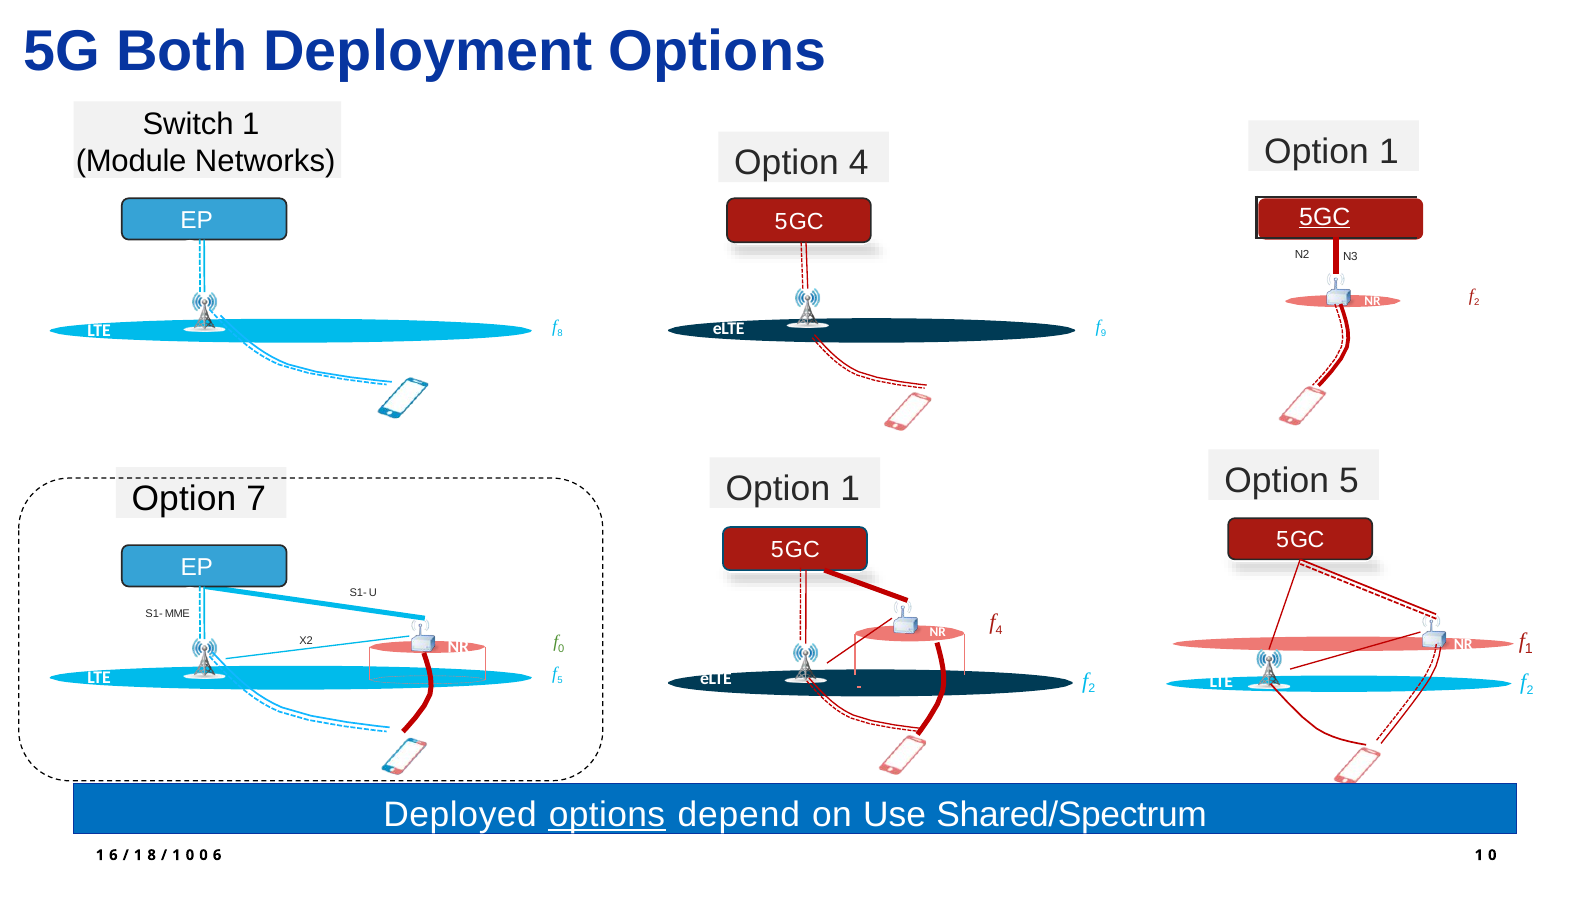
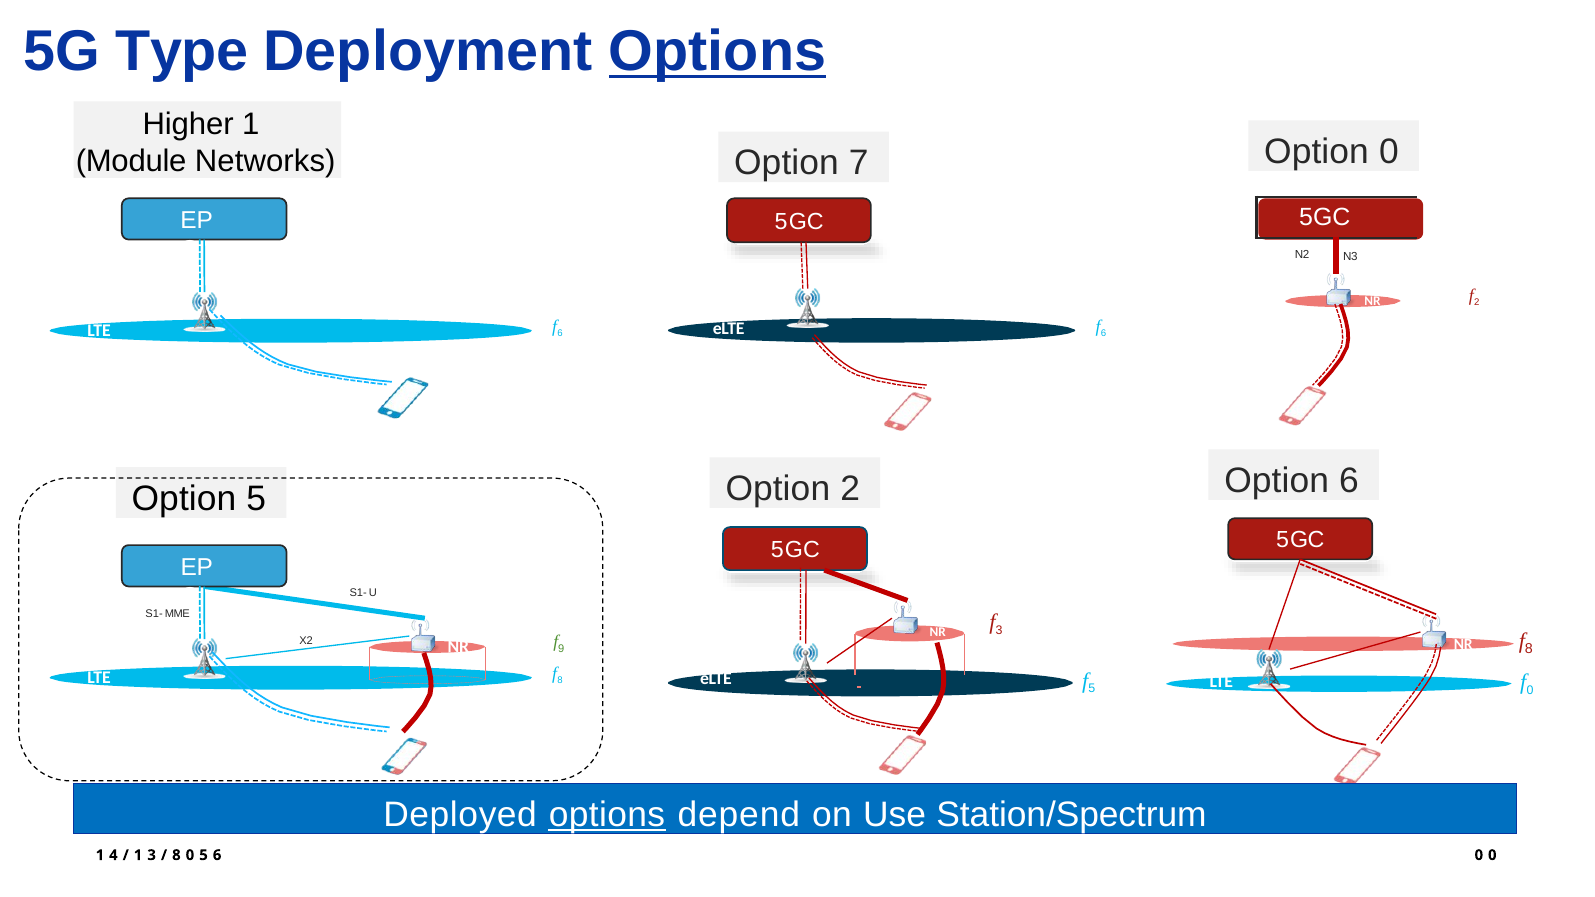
Both: Both -> Type (182, 52)
Options underline: none -> present (718, 52)
Switch: Switch -> Higher (188, 124)
1: 1 -> 0 (1389, 152)
Option 4: 4 -> 7 (859, 163)
5GC underline: present -> none (1325, 217)
9: 9 -> 6 (1104, 333)
8: 8 -> 6 (560, 334)
Option 5: 5 -> 6 (1349, 481)
1: 1 -> 2 (850, 489)
Option 7: 7 -> 5 (256, 499)
f 4: 4 -> 3 (999, 630)
1: 1 -> 8 (1529, 649)
f 0: 0 -> 9 (561, 649)
5: 5 -> 8 (560, 681)
eLTE f 2: 2 -> 5 (1092, 689)
2: 2 -> 0 (1530, 690)
Shared/Spectrum: Shared/Spectrum -> Station/Spectrum (1072, 815)
1 6: 6 -> 4 (113, 855)
1 8: 8 -> 3 (152, 855)
1: 1 -> 8 (176, 855)
0: 0 -> 5 (204, 855)
1: 1 -> 0 (1479, 855)
